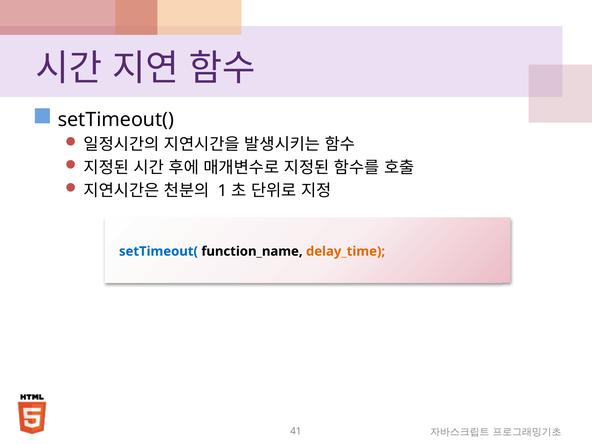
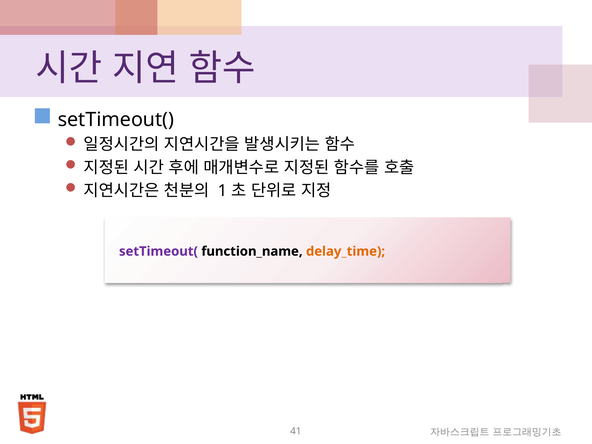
setTimeout( colour: blue -> purple (158, 251)
